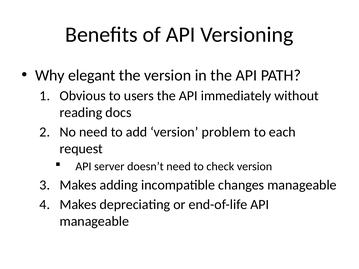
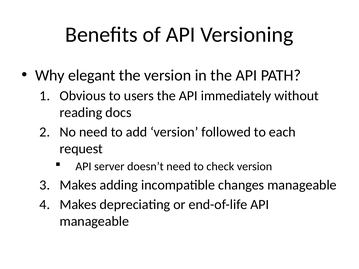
problem: problem -> followed (226, 132)
